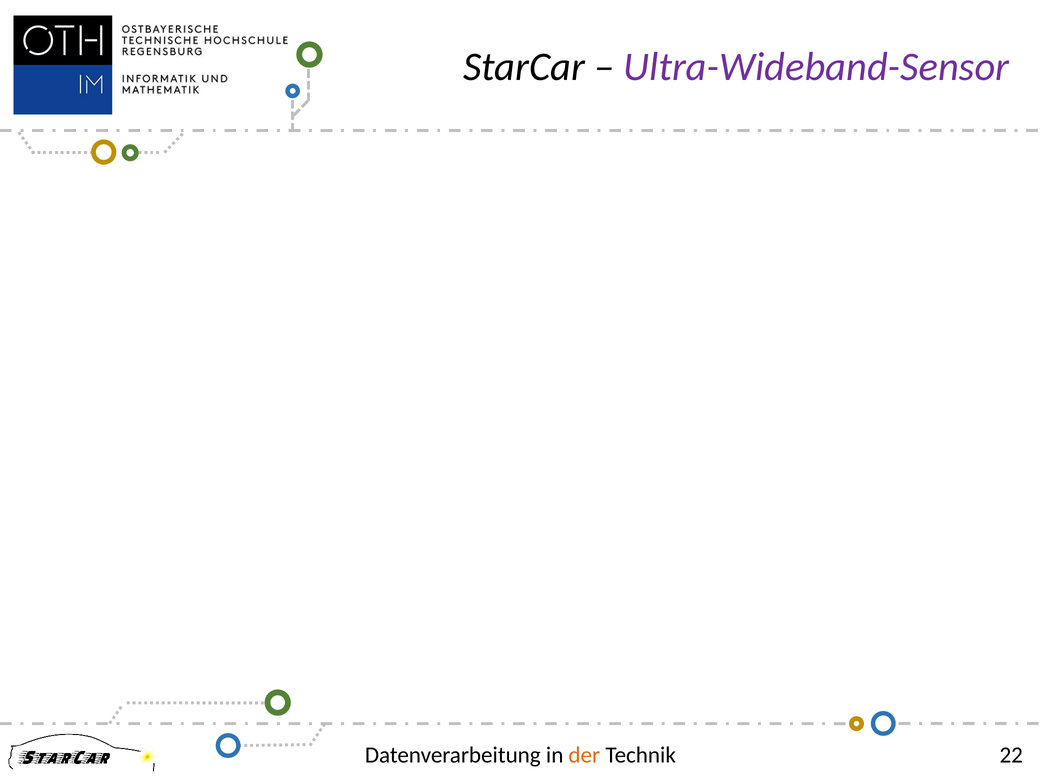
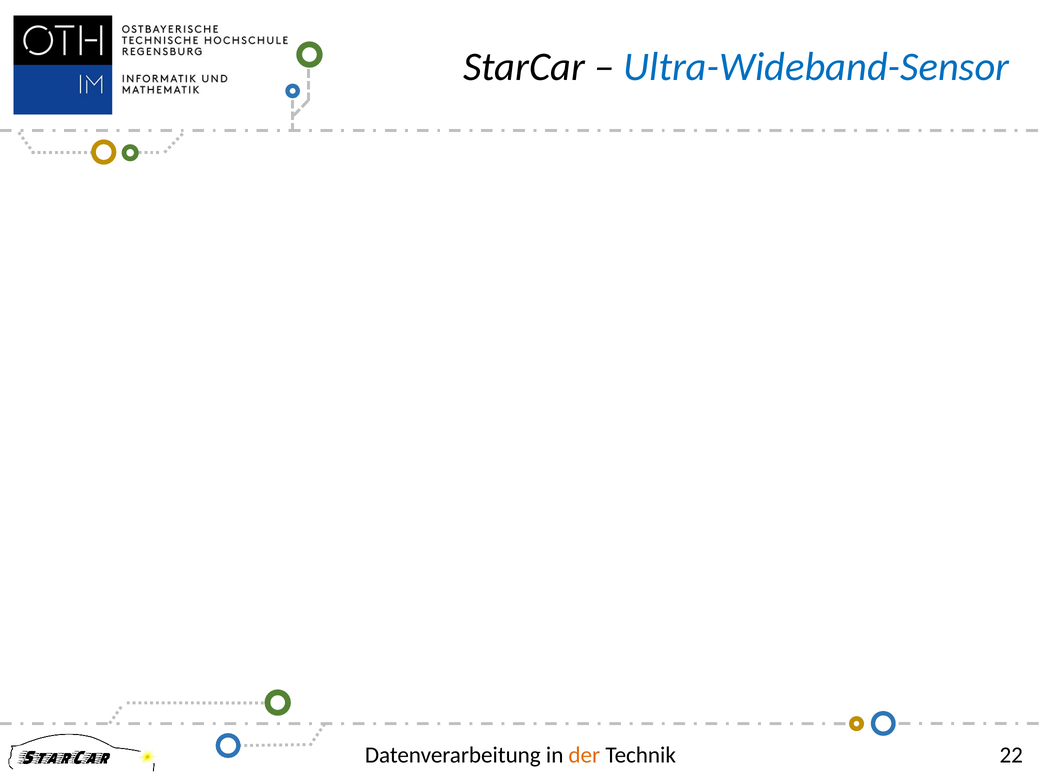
Ultra-Wideband-Sensor colour: purple -> blue (816, 67)
